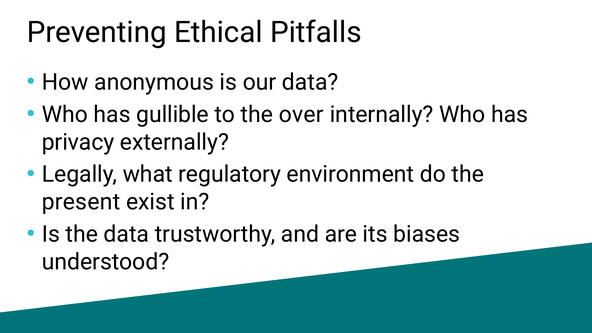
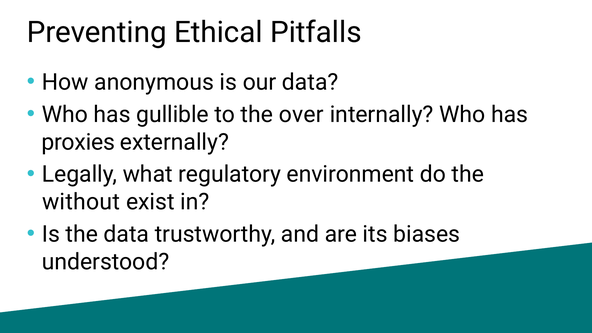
privacy: privacy -> proxies (78, 142)
present: present -> without (81, 202)
